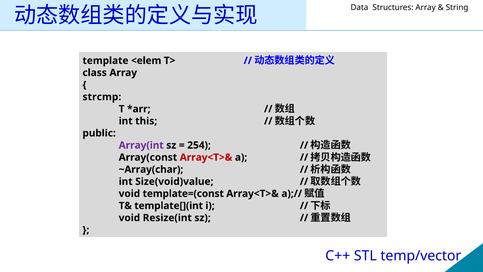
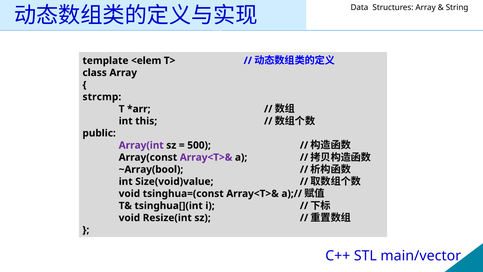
254: 254 -> 500 (199, 145)
Array<T>& colour: red -> purple (206, 157)
~Array(char: ~Array(char -> ~Array(bool (151, 169)
template=(const: template=(const -> tsinghua=(const (183, 193)
template[](int: template[](int -> tsinghua[](int (169, 205)
temp/vector: temp/vector -> main/vector (421, 255)
